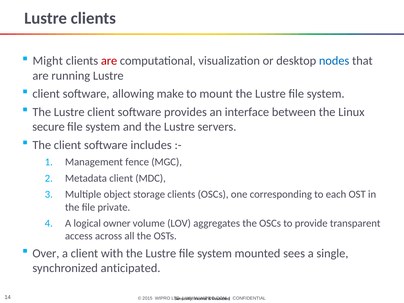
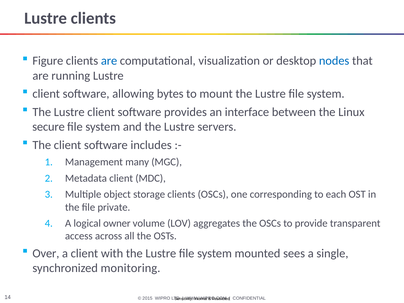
Might: Might -> Figure (48, 61)
are colour: red -> blue (109, 61)
make: make -> bytes (170, 94)
fence: fence -> many (137, 162)
anticipated: anticipated -> monitoring (131, 268)
